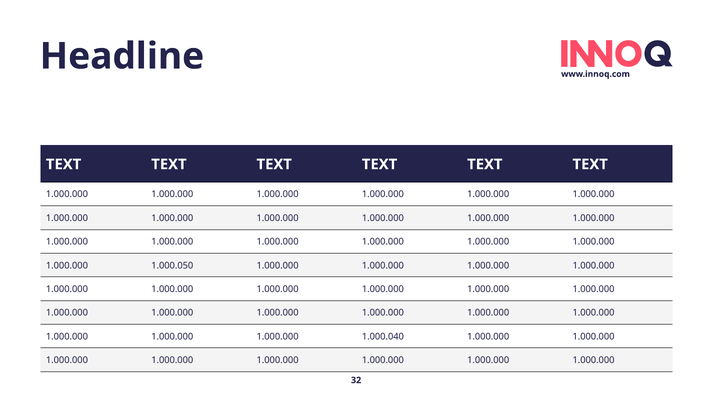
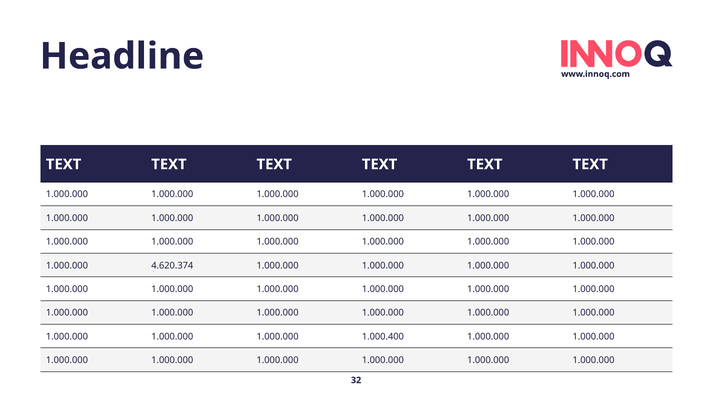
1.000.050: 1.000.050 -> 4.620.374 (172, 266)
1.000.040: 1.000.040 -> 1.000.400 (383, 337)
